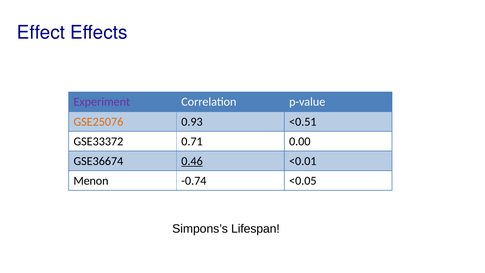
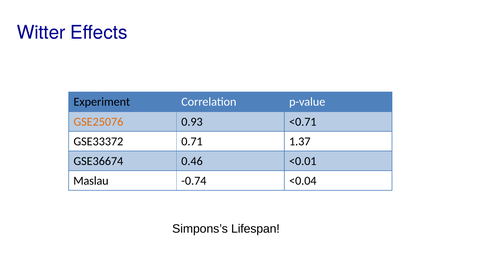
Effect: Effect -> Witter (41, 33)
Experiment colour: purple -> black (102, 102)
<0.51: <0.51 -> <0.71 (303, 122)
0.00: 0.00 -> 1.37 (300, 141)
0.46 underline: present -> none (192, 161)
Menon: Menon -> Maslau (91, 181)
<0.05: <0.05 -> <0.04 (303, 181)
